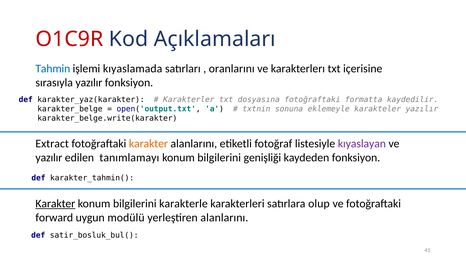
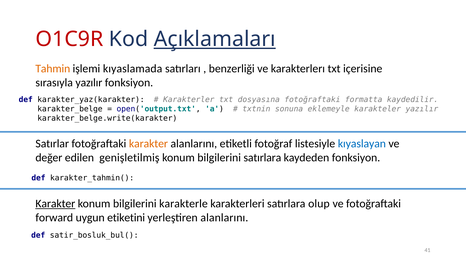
Açıklamaları underline: none -> present (215, 39)
Tahmin colour: blue -> orange (53, 69)
oranlarını: oranlarını -> benzerliği (232, 69)
Extract: Extract -> Satırlar (52, 144)
kıyaslayan colour: purple -> blue (362, 144)
yazılır: yazılır -> değer (49, 158)
tanımlamayı: tanımlamayı -> genişletilmiş (129, 158)
bilgilerini genişliği: genişliği -> satırlara (262, 158)
modülü: modülü -> etiketini (126, 218)
